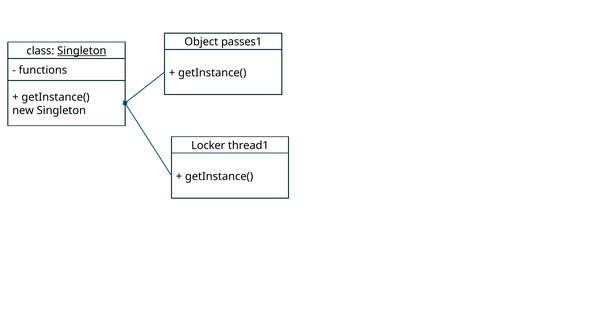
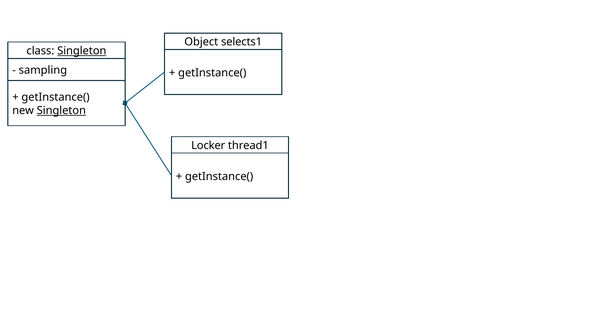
passes1: passes1 -> selects1 (242, 42)
functions: functions -> sampling (43, 70)
Singleton underline: none -> present (61, 110)
